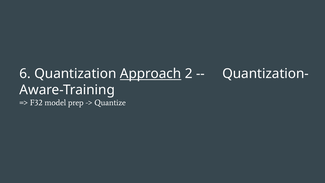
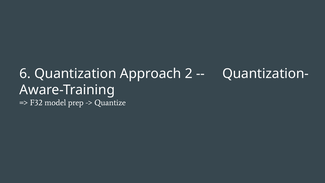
Approach underline: present -> none (151, 74)
